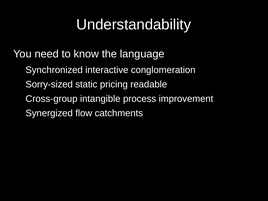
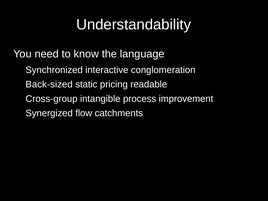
Sorry-sized: Sorry-sized -> Back-sized (49, 84)
